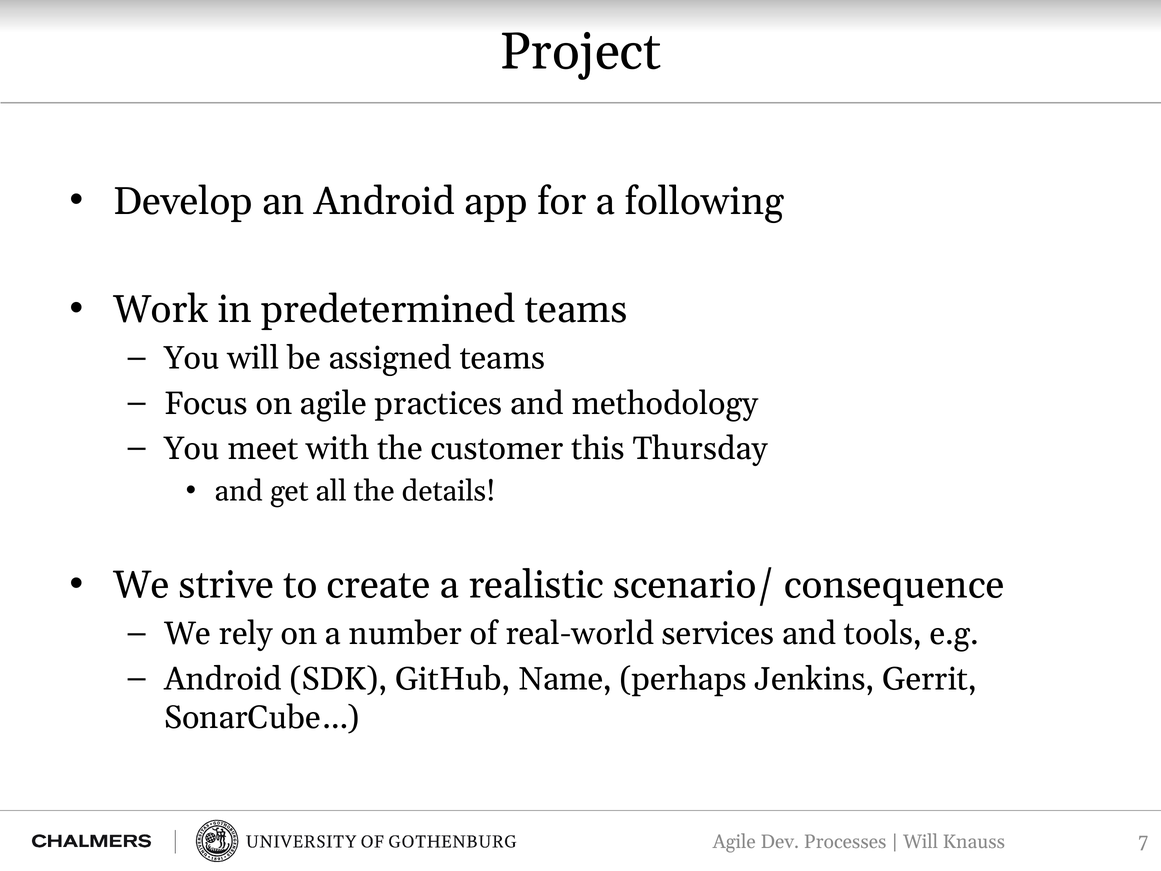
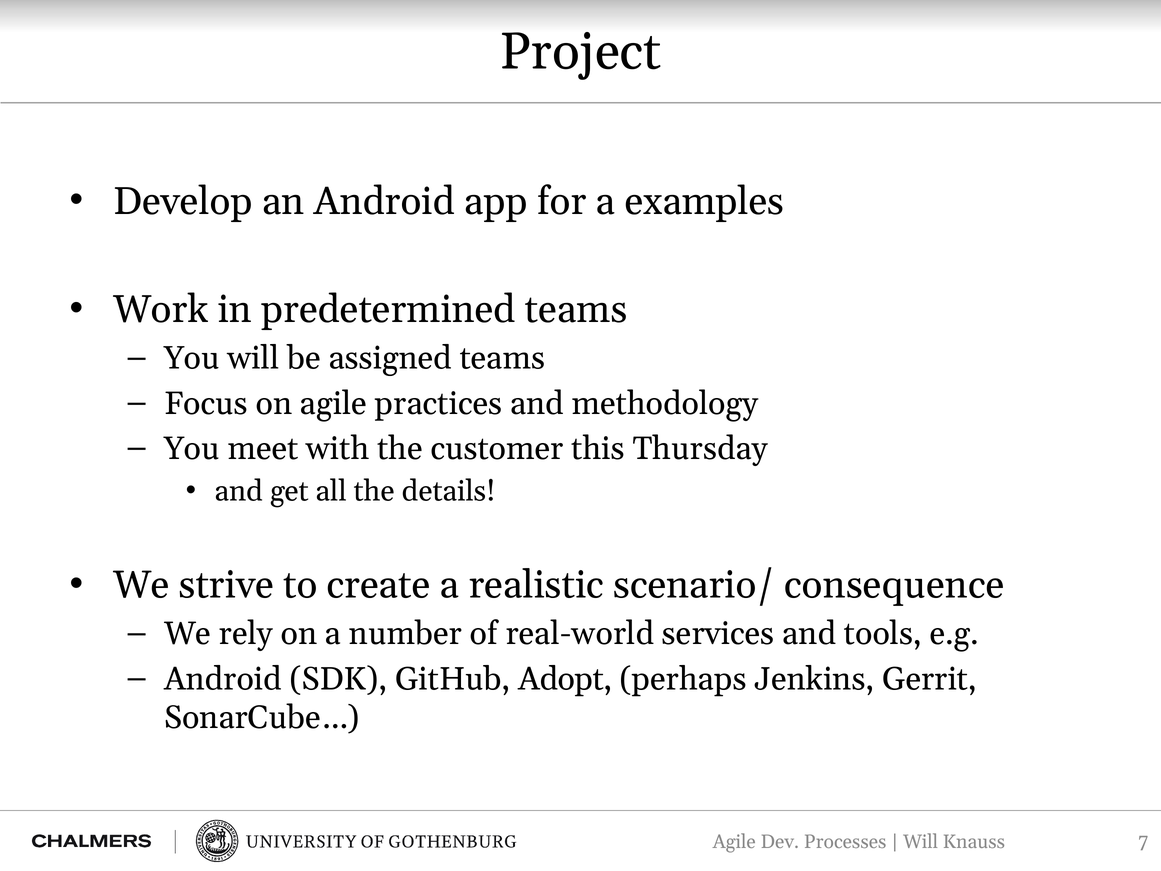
following: following -> examples (704, 201)
Name: Name -> Adopt (565, 679)
